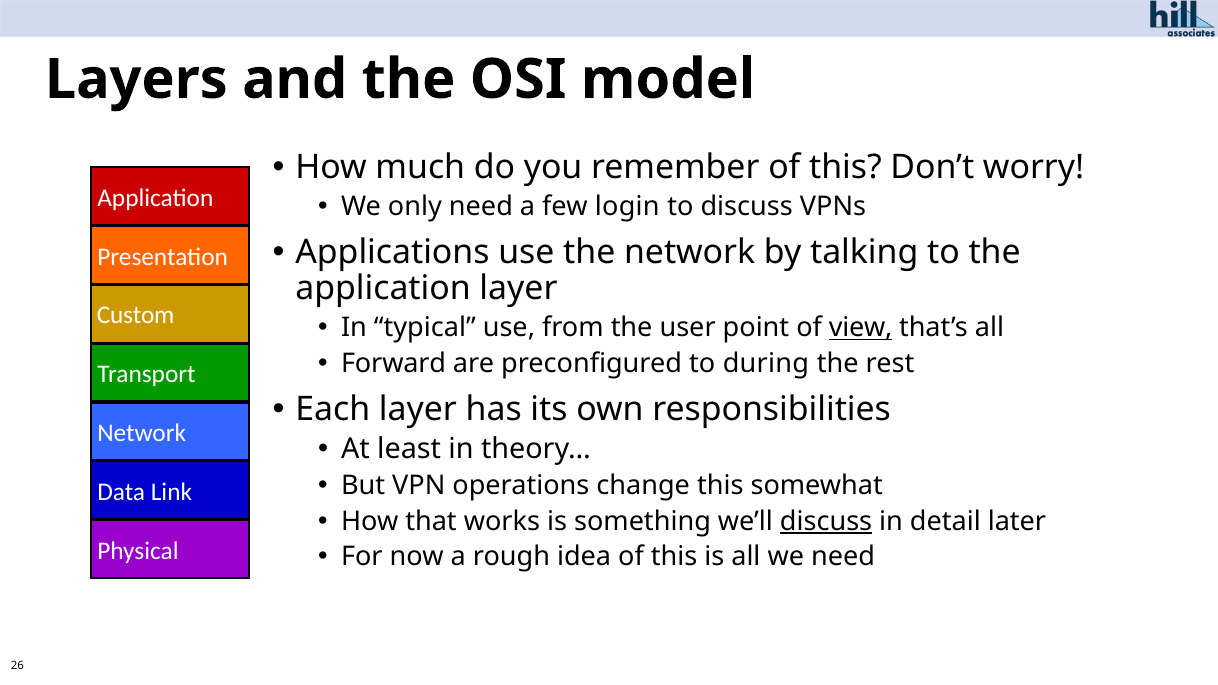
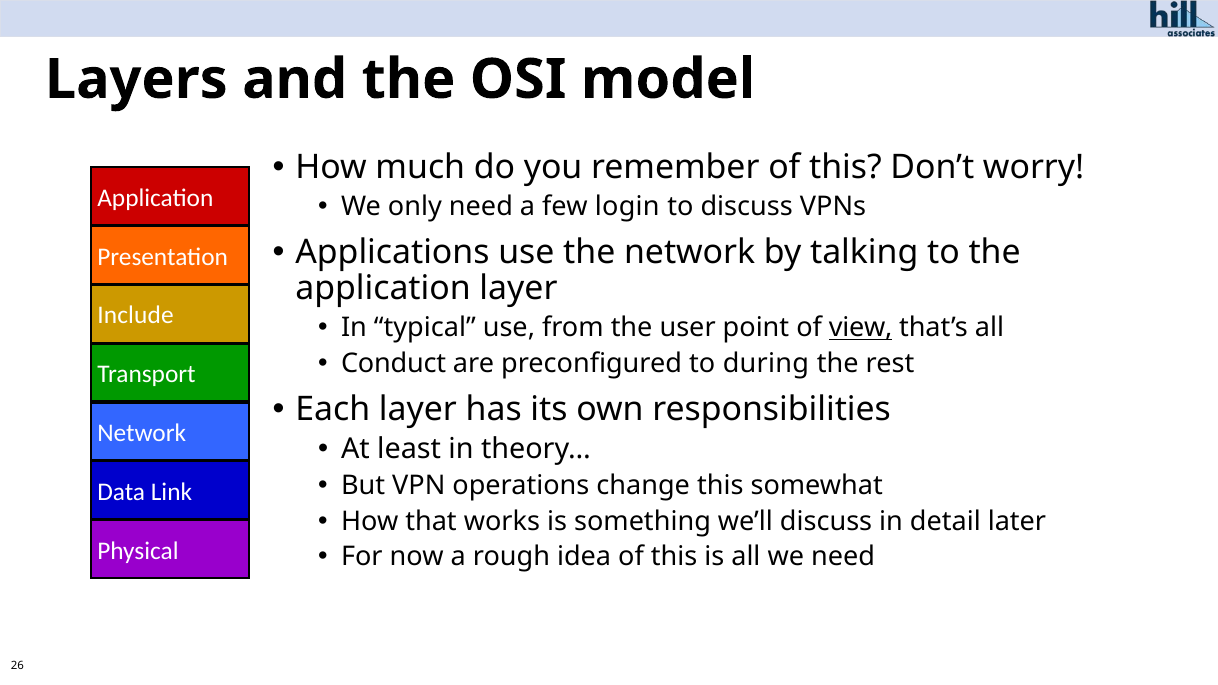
Custom: Custom -> Include (135, 316)
Forward: Forward -> Conduct (394, 364)
discuss underline: present -> none (826, 521)
